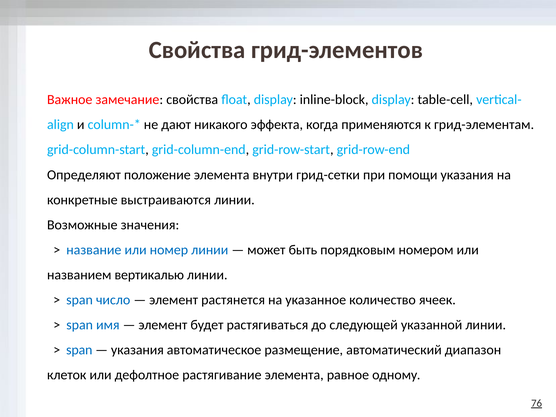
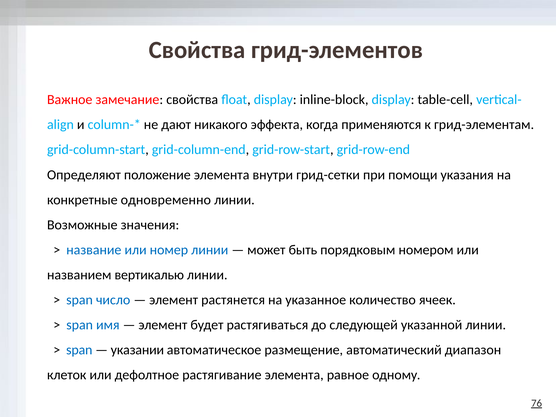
выстраиваются: выстраиваются -> одновременно (166, 200)
указания: указания -> указании (137, 350)
